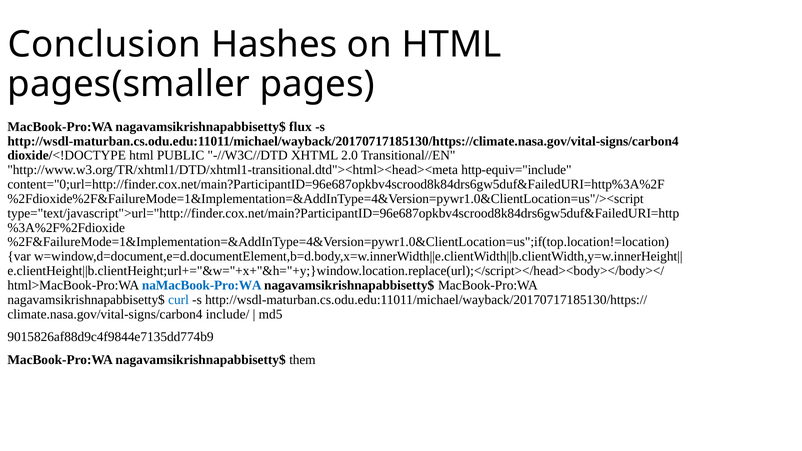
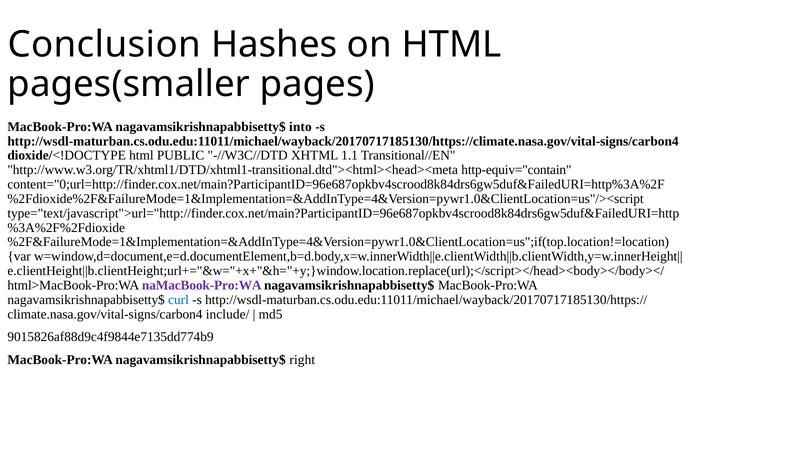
flux: flux -> into (300, 127)
2.0: 2.0 -> 1.1 (350, 156)
http-equiv="include: http-equiv="include -> http-equiv="contain (516, 170)
naMacBook-Pro:WA colour: blue -> purple (202, 285)
them: them -> right (302, 360)
